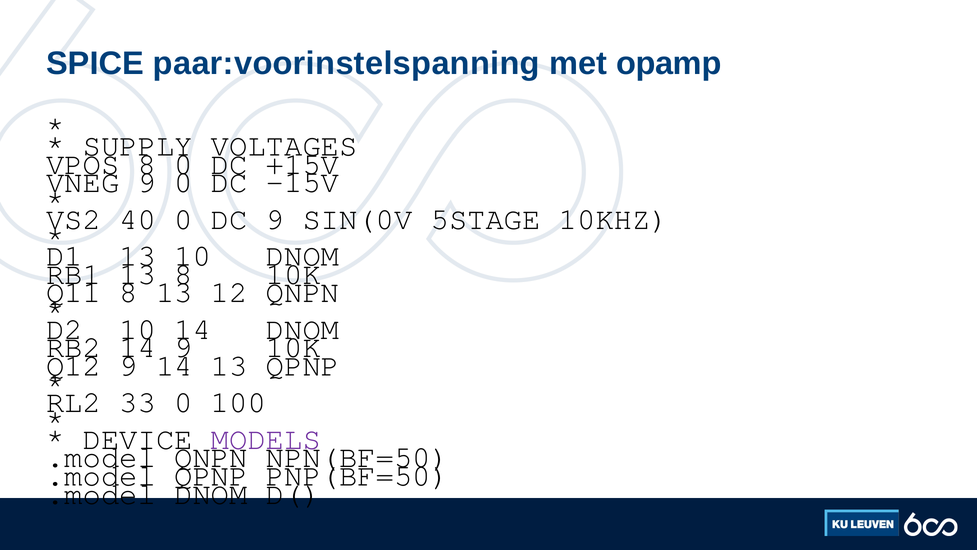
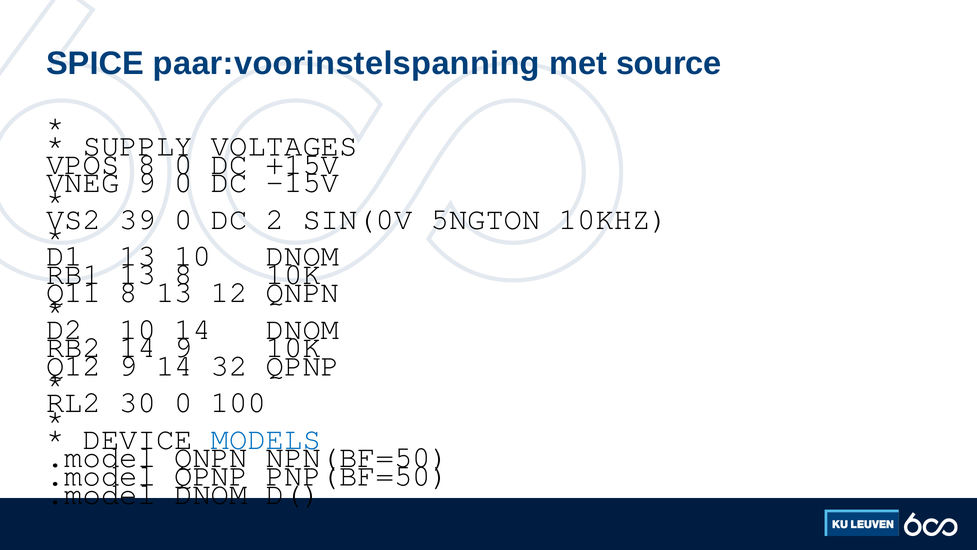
opamp: opamp -> source (669, 64)
40: 40 -> 39 (138, 219)
DC 9: 9 -> 2 (275, 219)
5STAGE: 5STAGE -> 5NGTON (486, 219)
13: 13 -> 32 (229, 365)
33: 33 -> 30 (138, 402)
MODELS colour: purple -> blue (266, 439)
